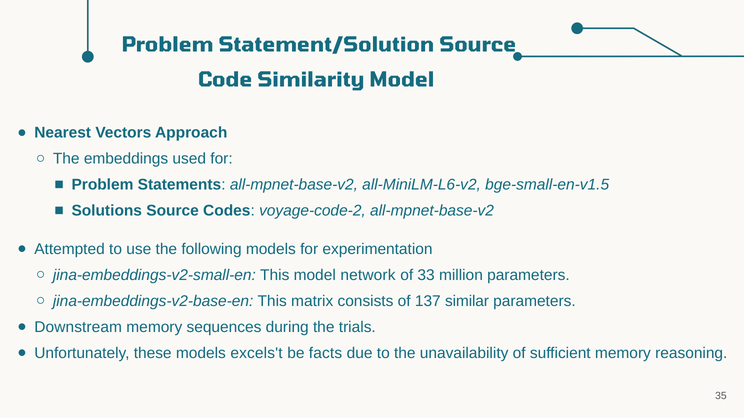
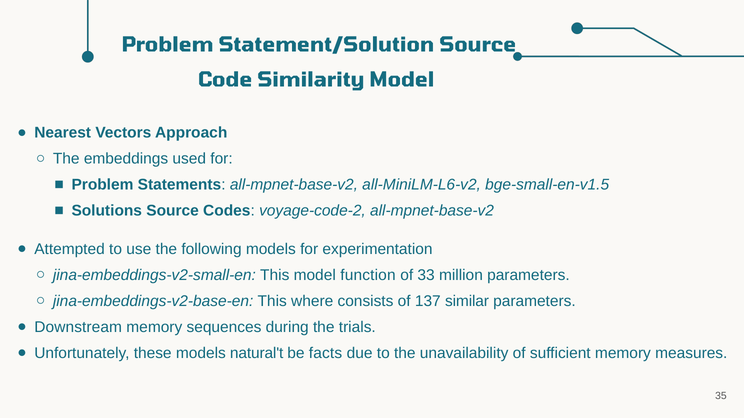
network: network -> function (368, 275)
matrix: matrix -> where (312, 301)
excels't: excels't -> natural't (257, 353)
reasoning: reasoning -> measures (691, 353)
